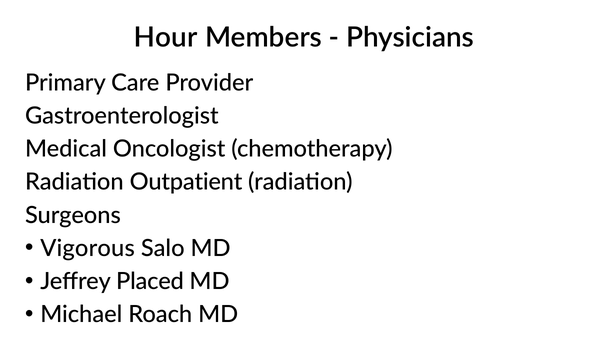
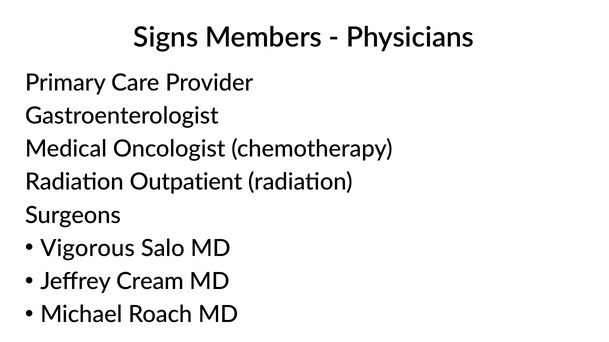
Hour: Hour -> Signs (166, 38)
Placed: Placed -> Cream (150, 282)
